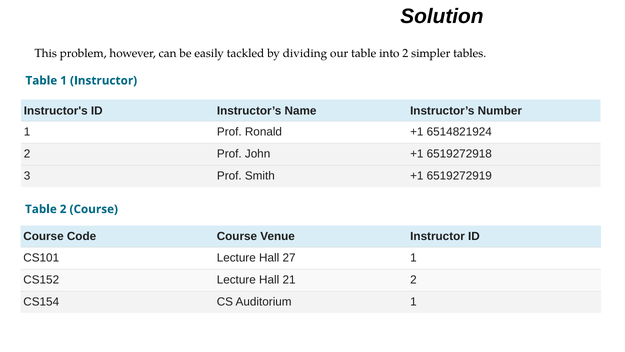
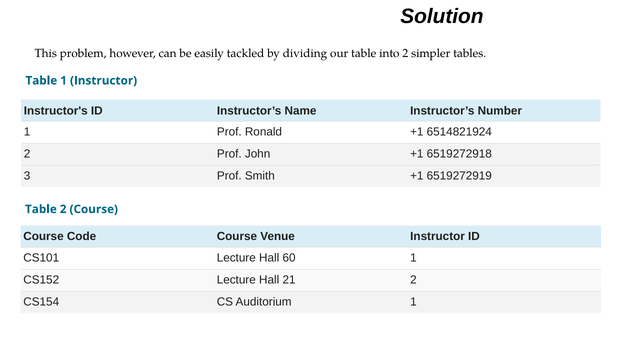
27: 27 -> 60 (289, 258)
